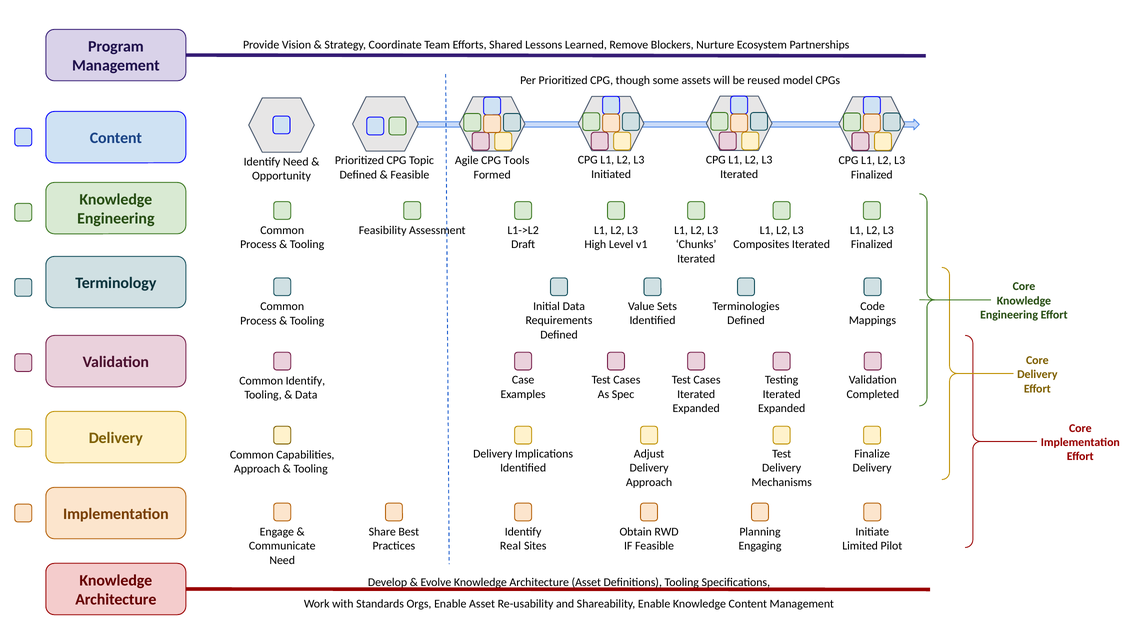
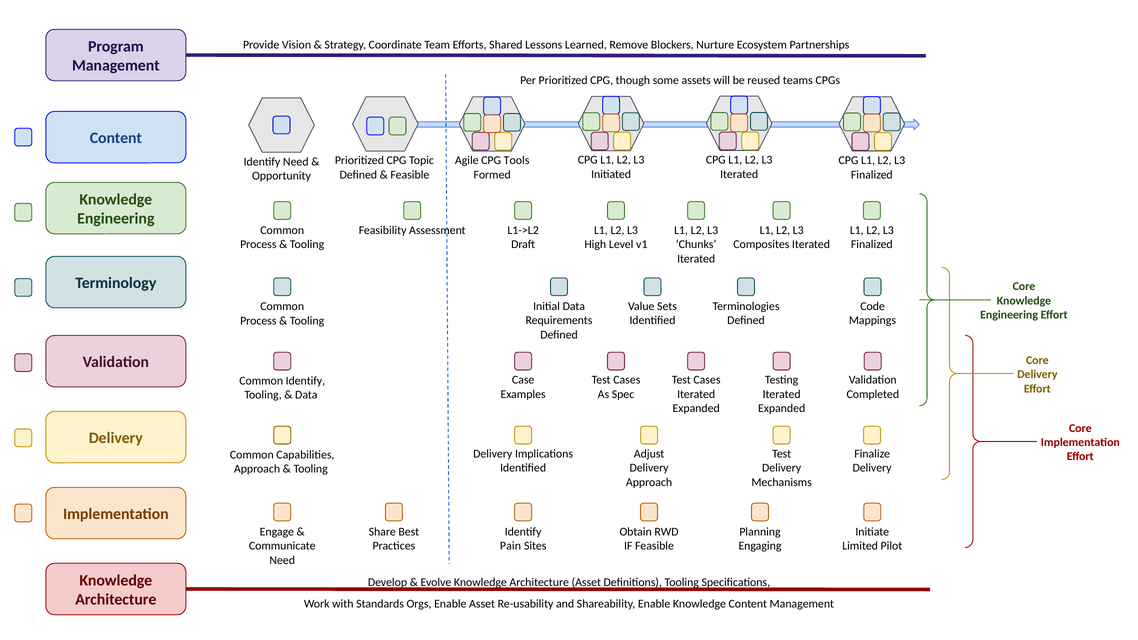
model: model -> teams (798, 80)
Real: Real -> Pain (510, 546)
